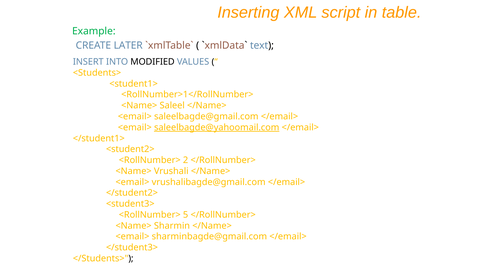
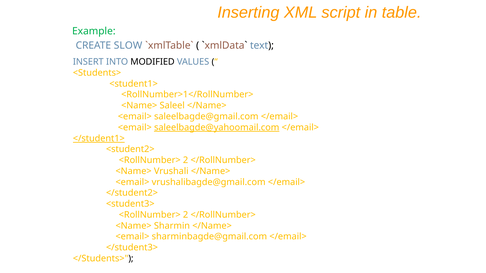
LATER: LATER -> SLOW (128, 46)
</student1> underline: none -> present (99, 139)
5: 5 -> 2 (186, 215)
